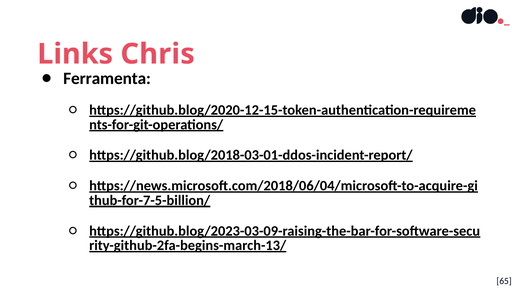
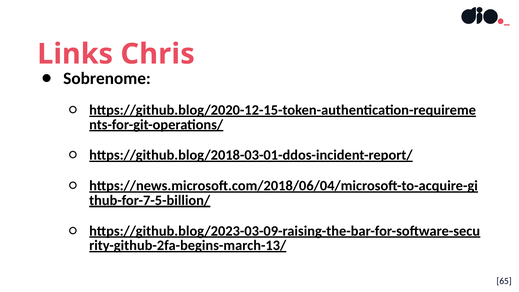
Ferramenta: Ferramenta -> Sobrenome (107, 78)
